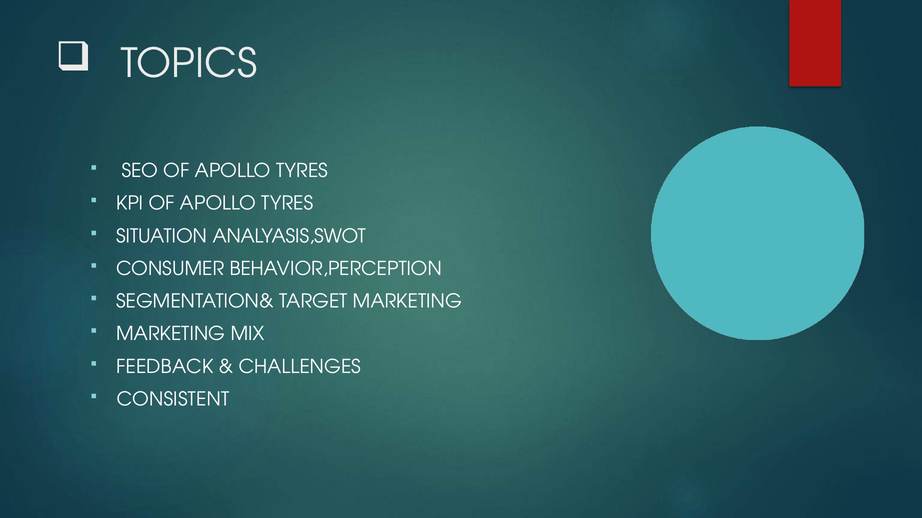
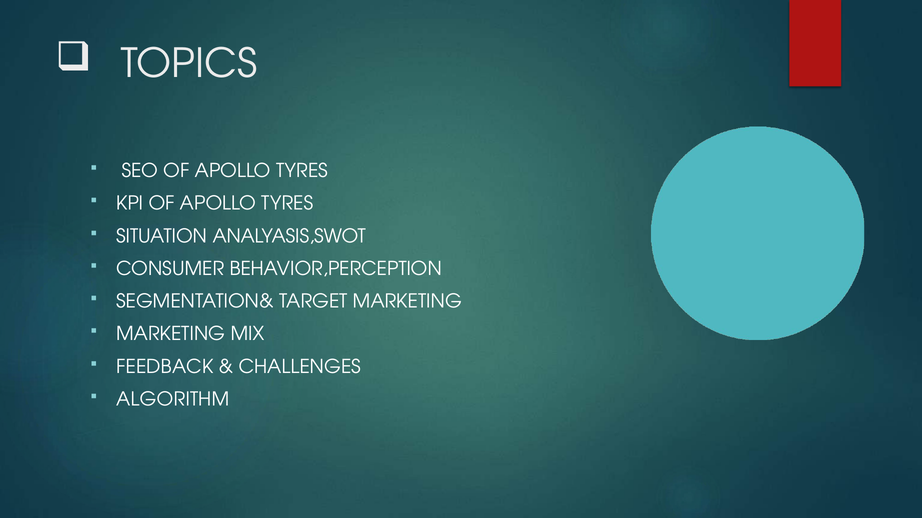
CONSISTENT: CONSISTENT -> ALGORITHM (173, 400)
